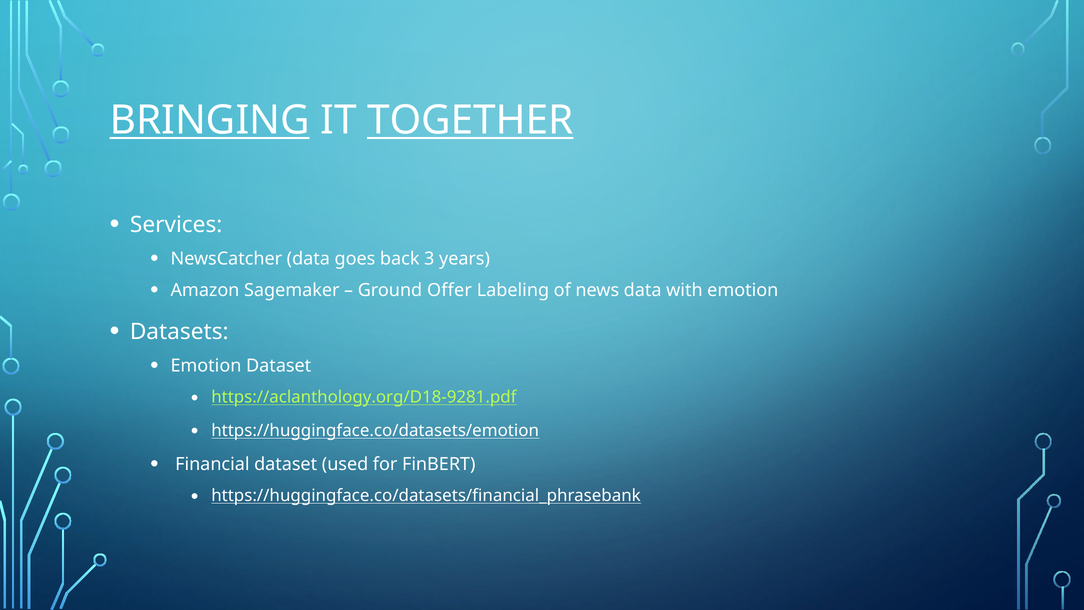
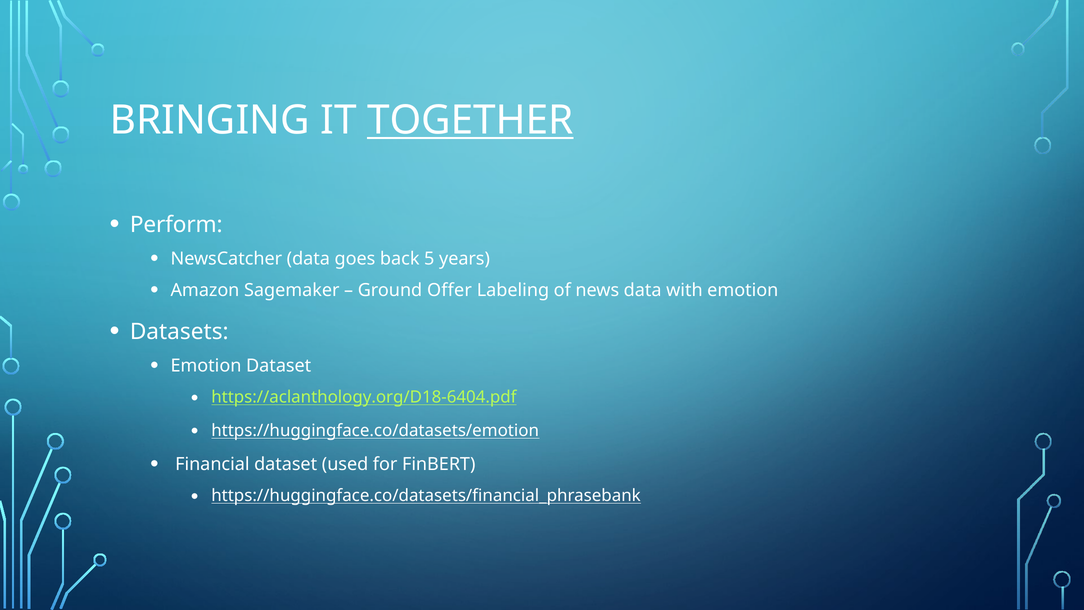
BRINGING underline: present -> none (210, 120)
Services: Services -> Perform (176, 225)
3: 3 -> 5 (429, 259)
https://aclanthology.org/D18-9281.pdf: https://aclanthology.org/D18-9281.pdf -> https://aclanthology.org/D18-6404.pdf (364, 397)
